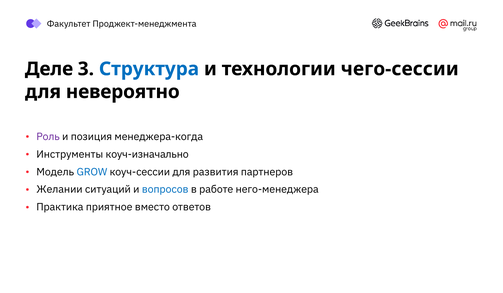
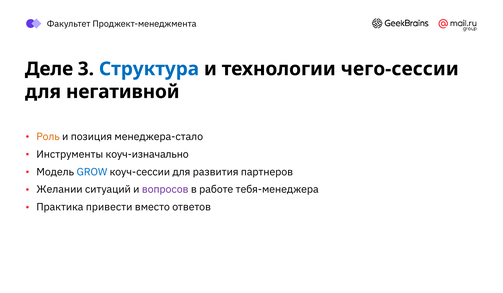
невероятно: невероятно -> негативной (123, 92)
Роль colour: purple -> orange (48, 137)
менеджера-когда: менеджера-когда -> менеджера-стало (159, 137)
вопросов colour: blue -> purple (165, 190)
него-менеджера: него-менеджера -> тебя-менеджера (277, 190)
приятное: приятное -> привести (109, 207)
